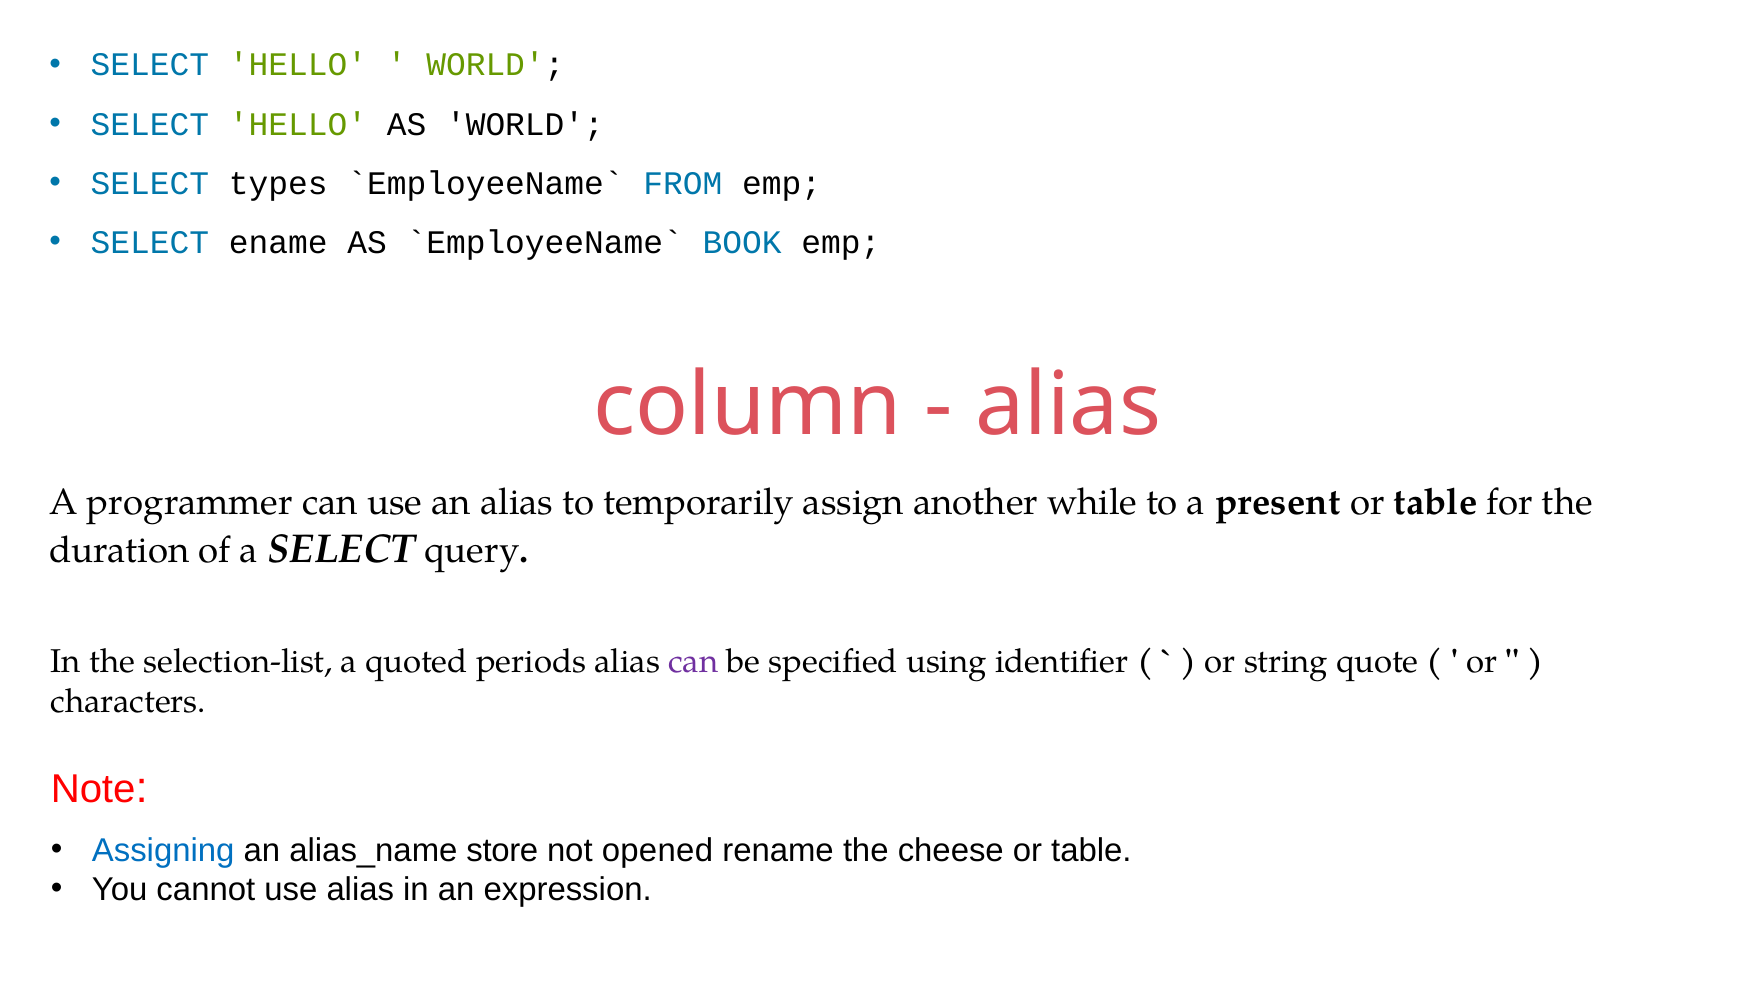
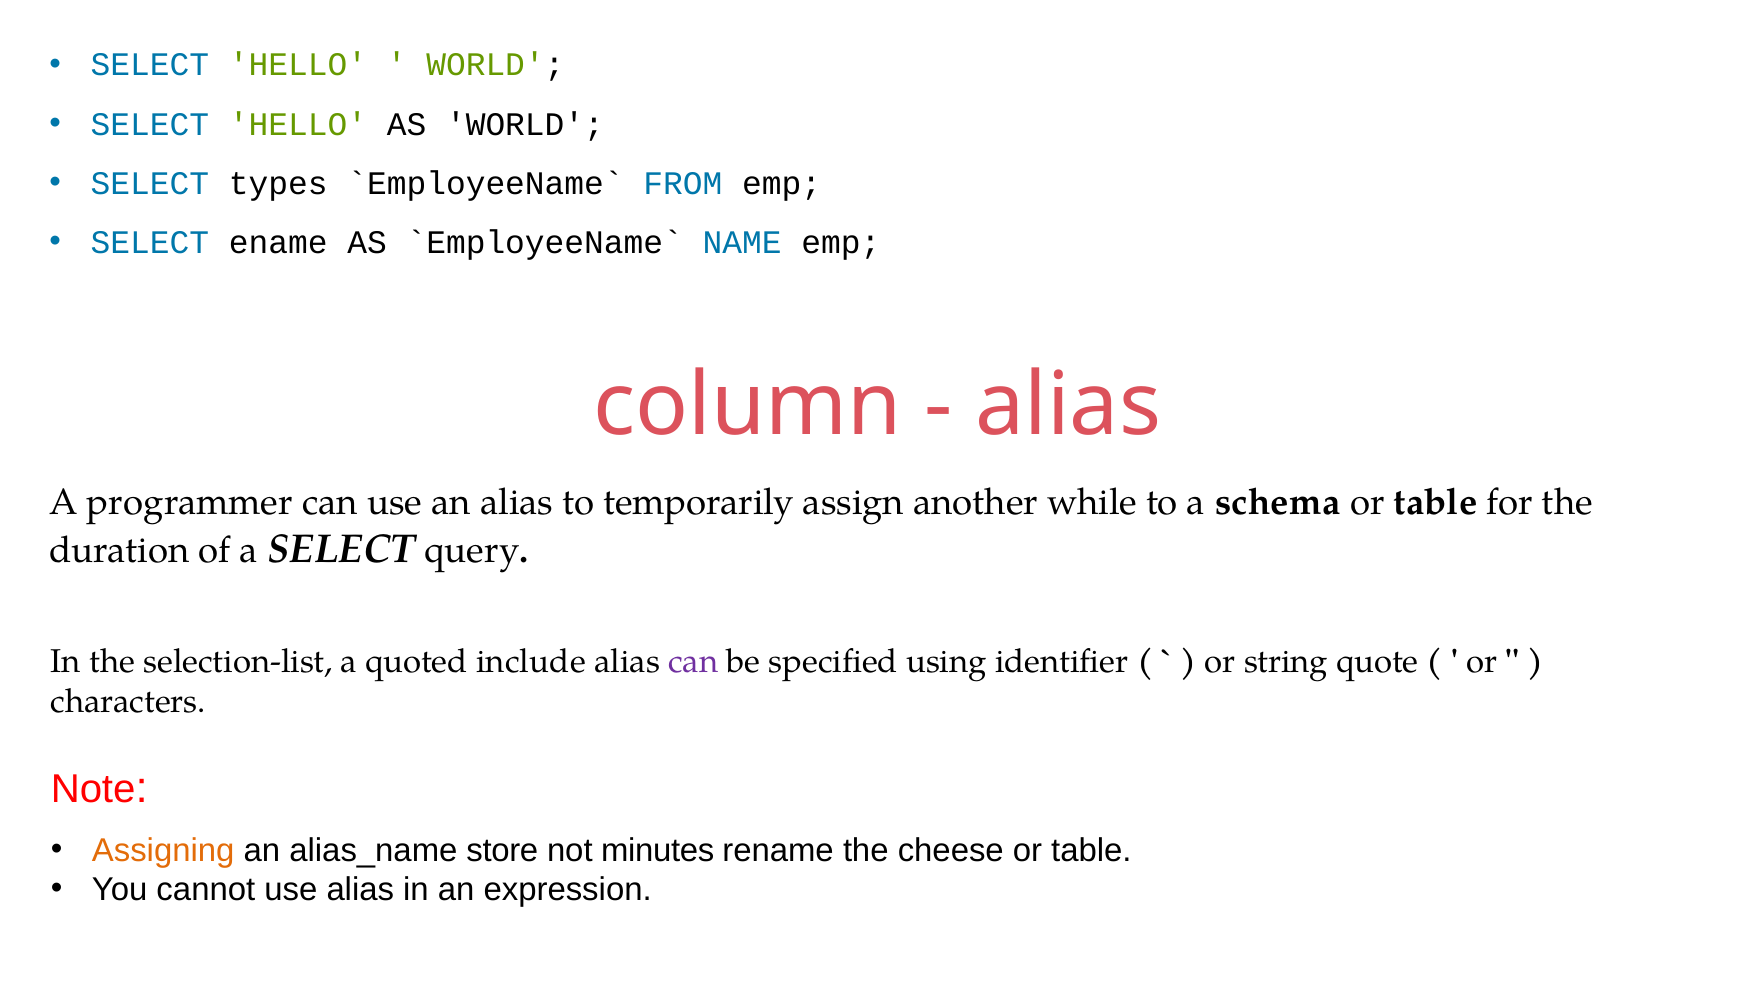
BOOK: BOOK -> NAME (742, 243)
present: present -> schema (1278, 503)
periods: periods -> include (531, 662)
Assigning colour: blue -> orange (163, 851)
opened: opened -> minutes (658, 851)
